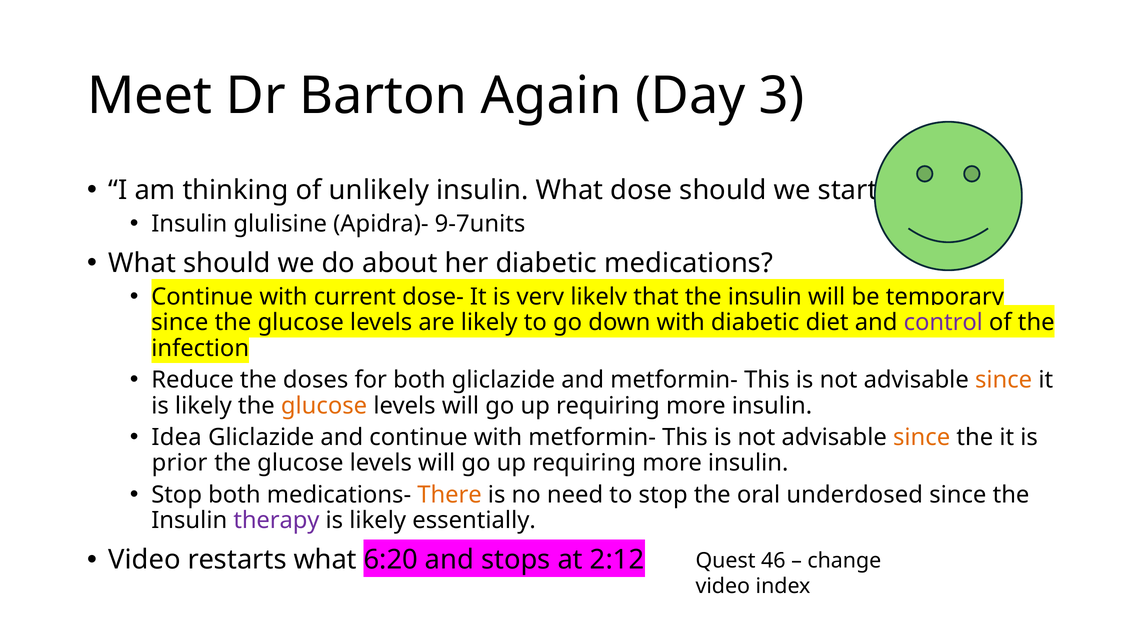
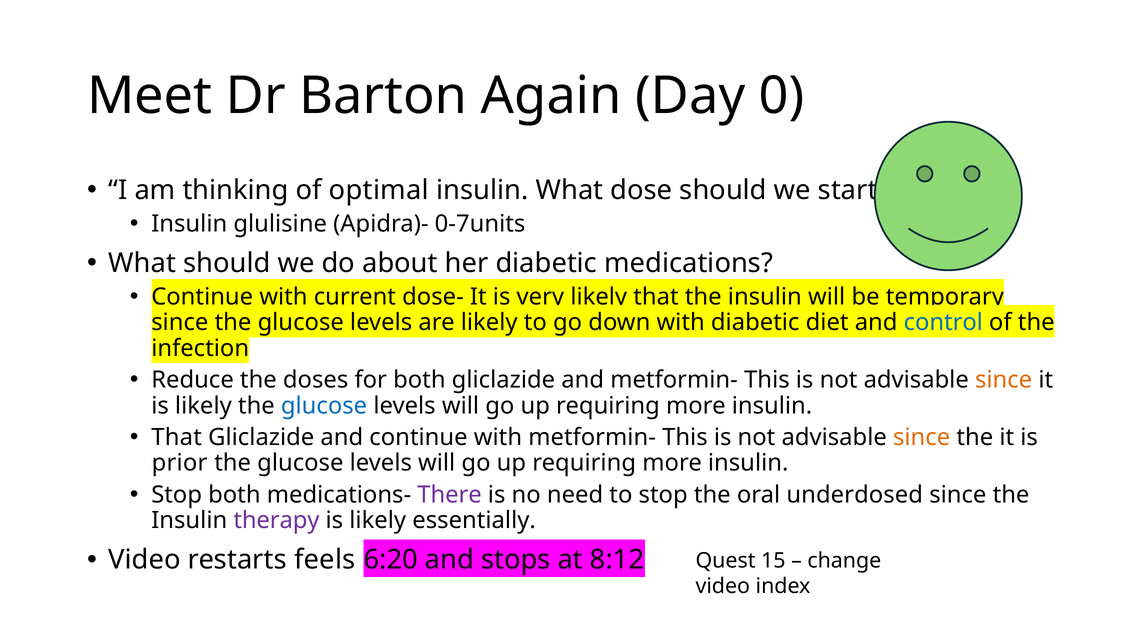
3: 3 -> 0 (782, 96)
unlikely: unlikely -> optimal (379, 190)
9-7units: 9-7units -> 0-7units (480, 223)
control colour: purple -> blue (943, 322)
glucose colour: orange -> blue (324, 405)
Idea: Idea -> That (177, 437)
There colour: orange -> purple (450, 494)
restarts what: what -> feels (325, 559)
2:12: 2:12 -> 8:12 (617, 559)
46: 46 -> 15 (773, 560)
